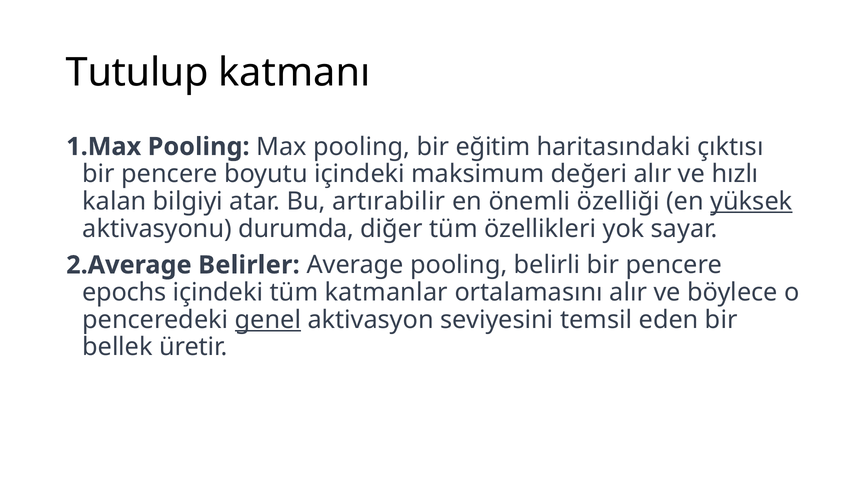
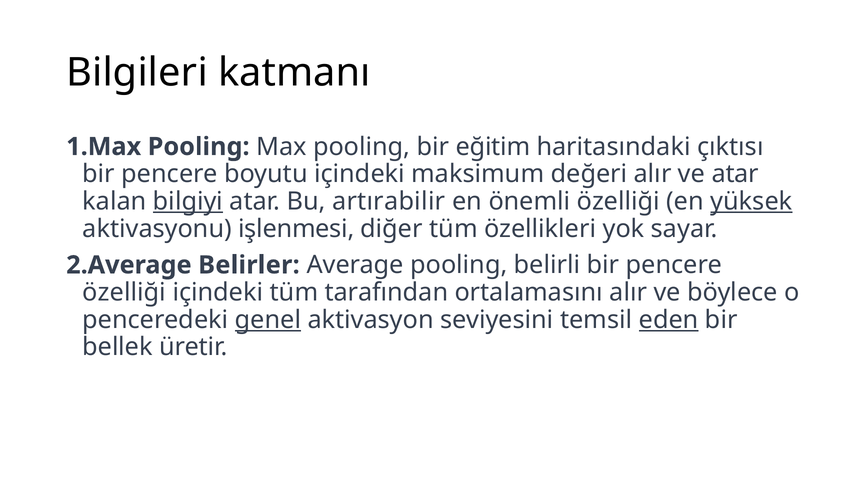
Tutulup: Tutulup -> Bilgileri (137, 73)
ve hızlı: hızlı -> atar (735, 174)
bilgiyi underline: none -> present (188, 201)
durumda: durumda -> işlenmesi (296, 229)
epochs: epochs -> özelliği (124, 293)
katmanlar: katmanlar -> tarafından (386, 293)
eden underline: none -> present (669, 320)
